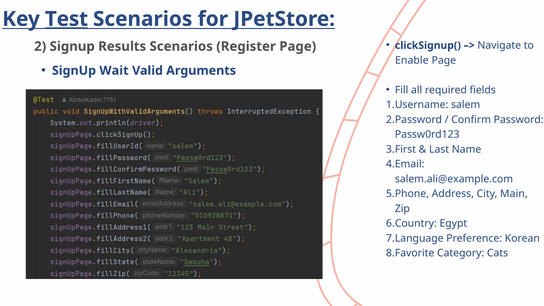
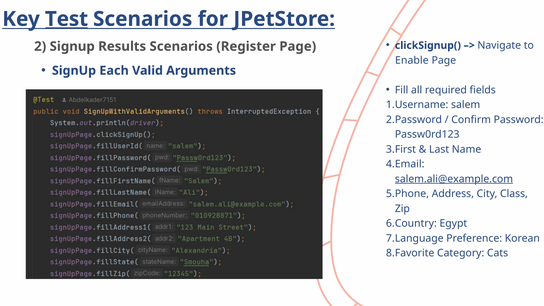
Wait: Wait -> Each (114, 71)
salem.ali@example.com underline: none -> present (454, 179)
Main: Main -> Class (514, 194)
